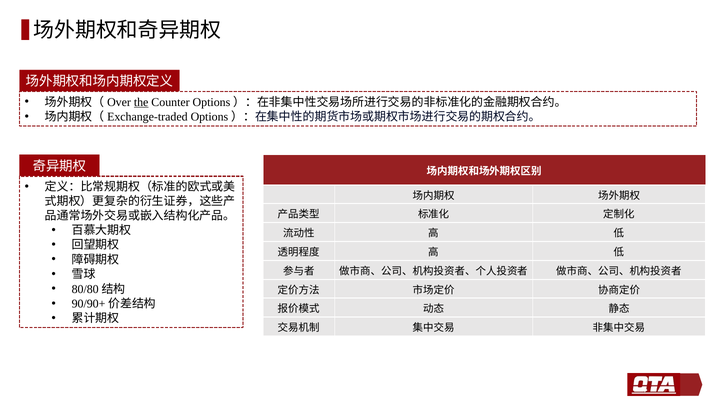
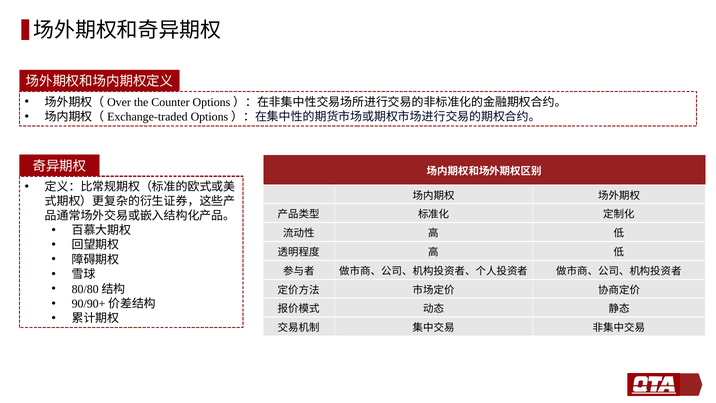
the underline: present -> none (141, 102)
